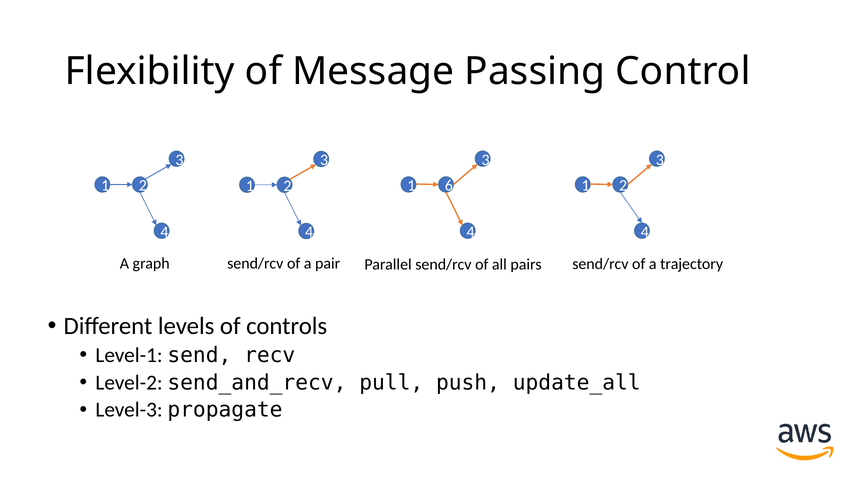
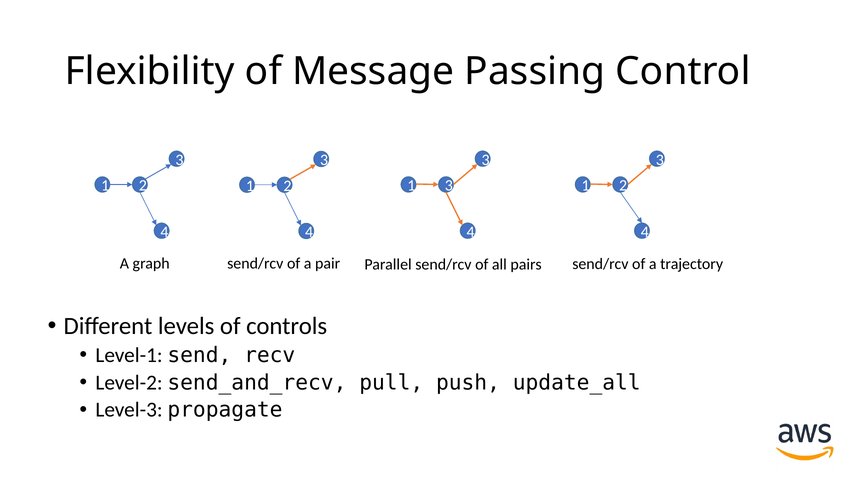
1 6: 6 -> 3 (449, 186)
